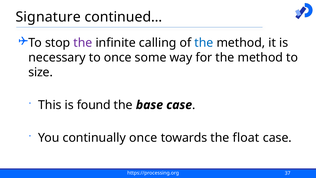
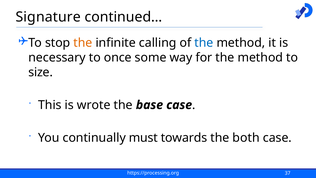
the colour: purple -> orange (83, 43)
found: found -> wrote (94, 105)
continually once: once -> must (143, 138)
float: float -> both (246, 138)
